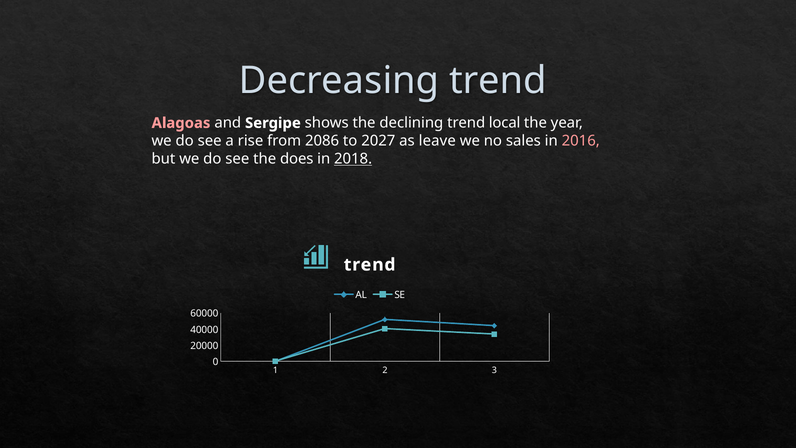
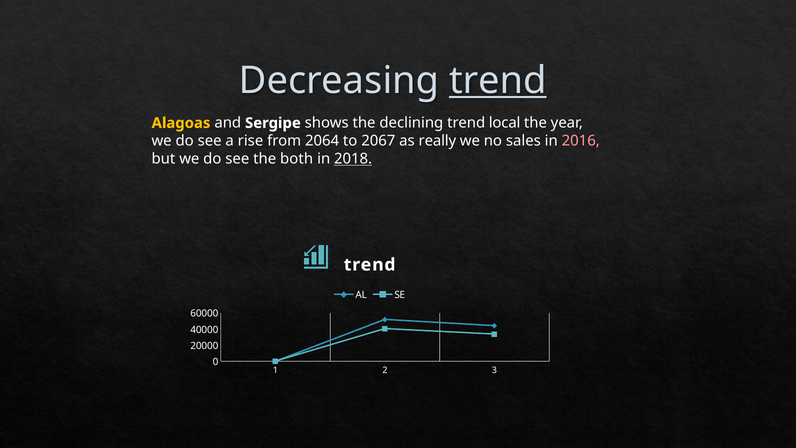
trend underline: none -> present (498, 81)
Alagoas colour: pink -> yellow (181, 123)
2086: 2086 -> 2064 (322, 141)
2027: 2027 -> 2067 (378, 141)
leave: leave -> really (437, 141)
does: does -> both (297, 159)
